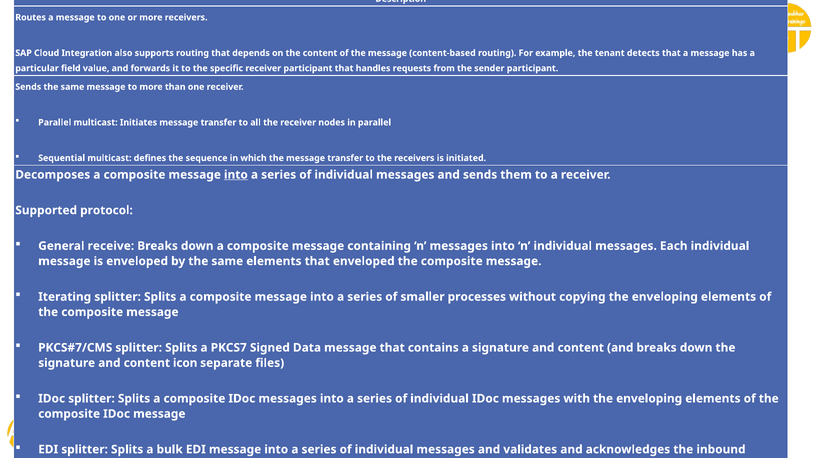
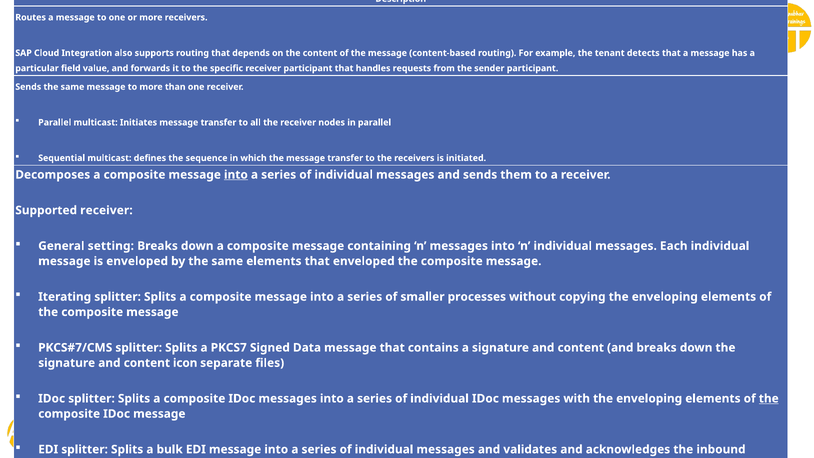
Supported protocol: protocol -> receiver (106, 210)
receive: receive -> setting (111, 246)
the underline: none -> present (769, 398)
